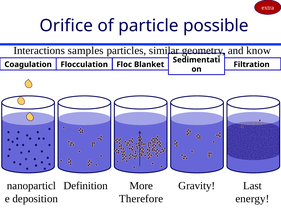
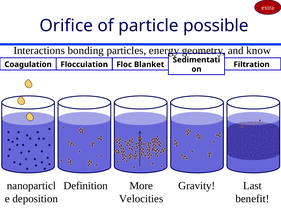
samples: samples -> bonding (86, 51)
similar: similar -> energy (164, 51)
Therefore: Therefore -> Velocities (141, 199)
energy: energy -> benefit (252, 199)
